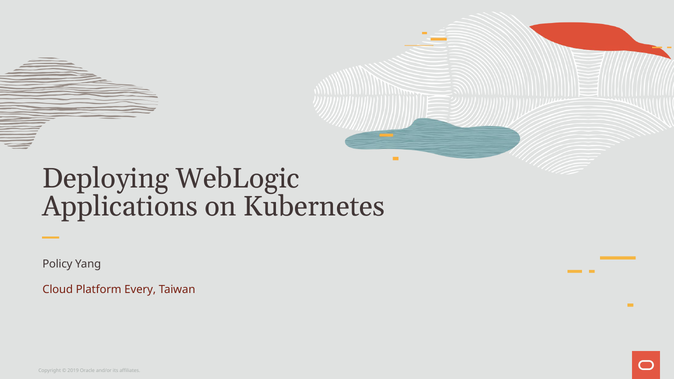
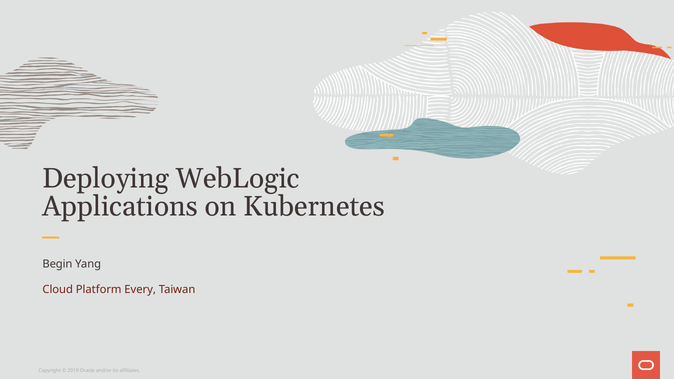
Policy: Policy -> Begin (57, 264)
